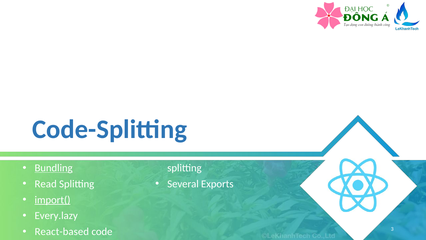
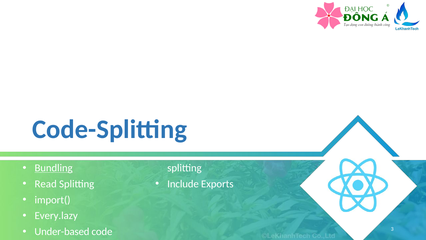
Several: Several -> Include (183, 184)
import( underline: present -> none (53, 200)
React-based: React-based -> Under-based (62, 231)
